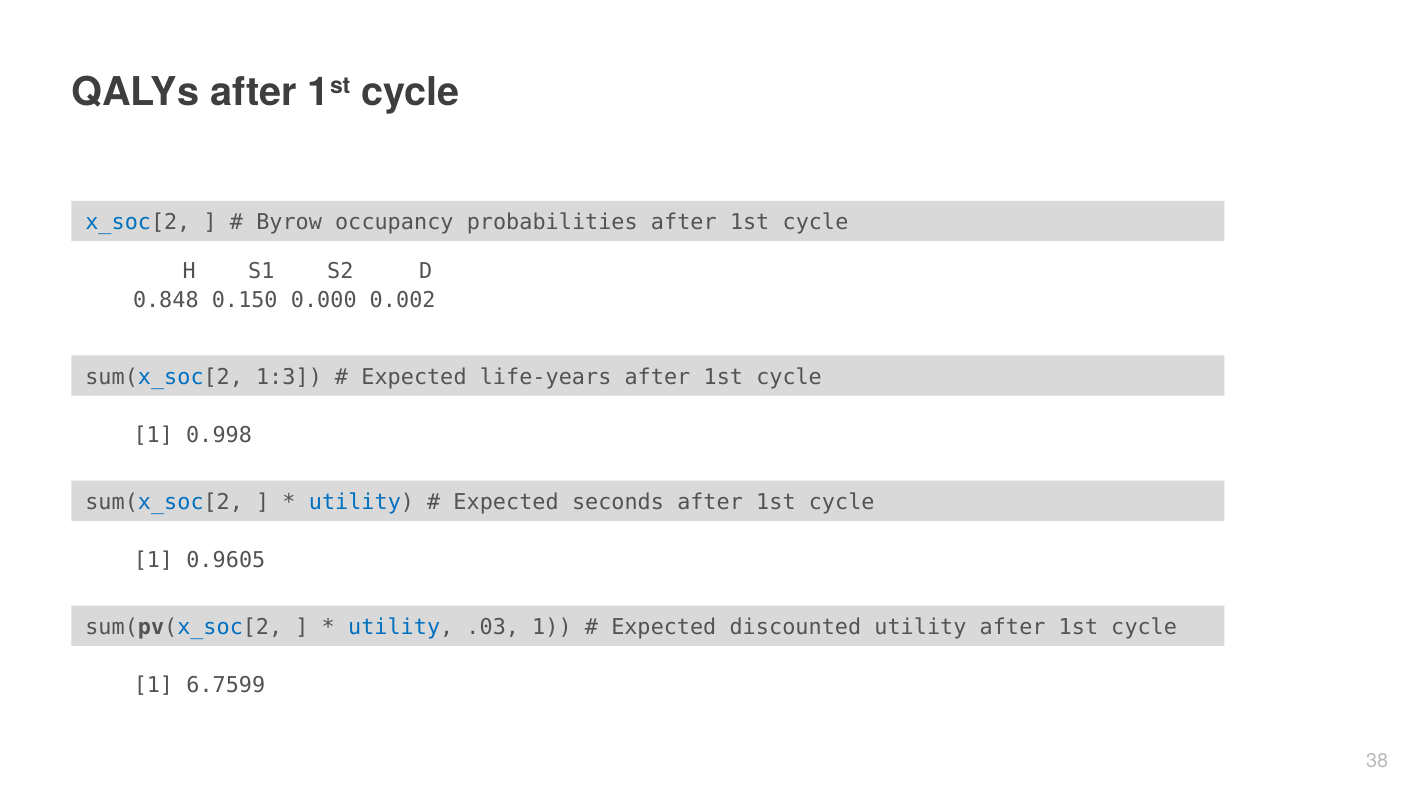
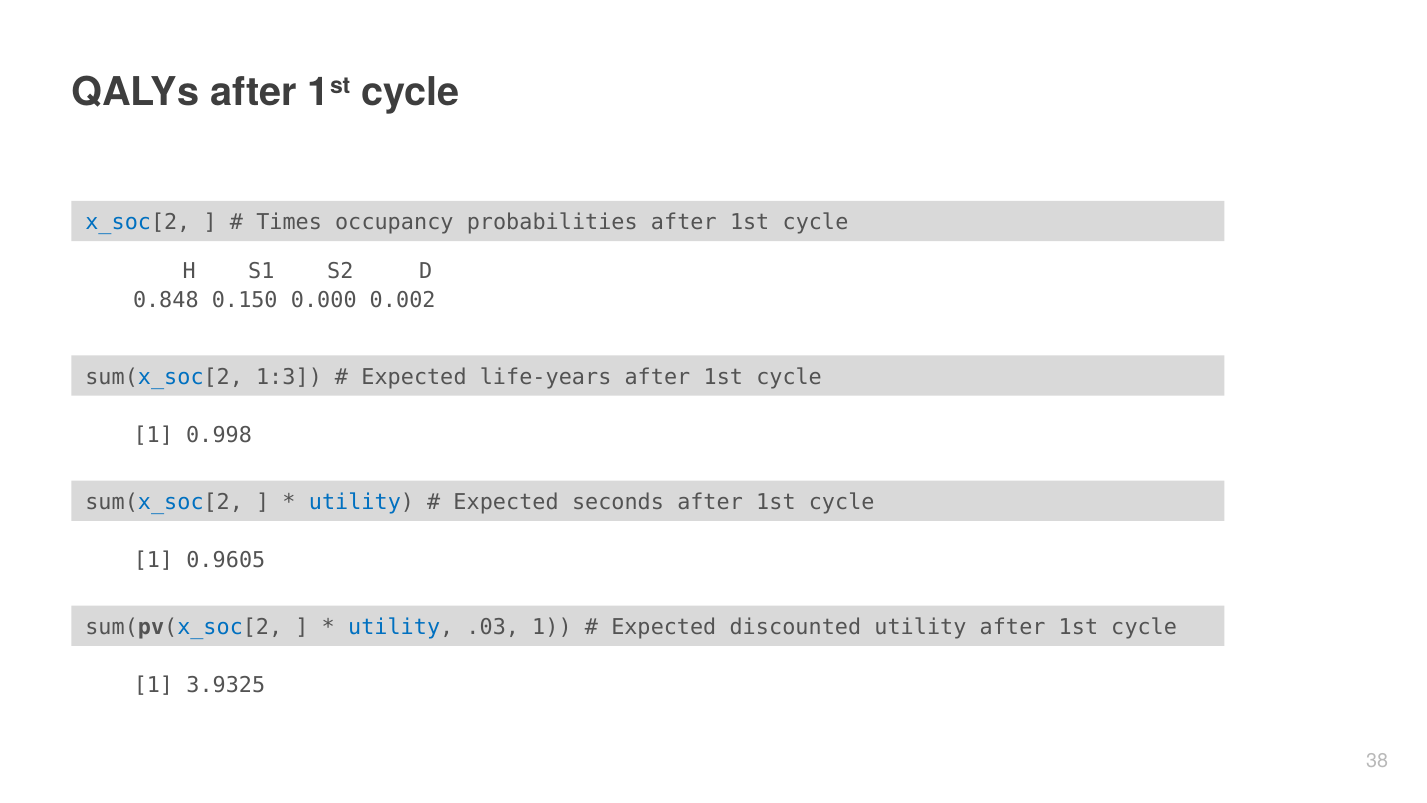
Byrow: Byrow -> Times (289, 222)
6.7599: 6.7599 -> 3.9325 (226, 685)
